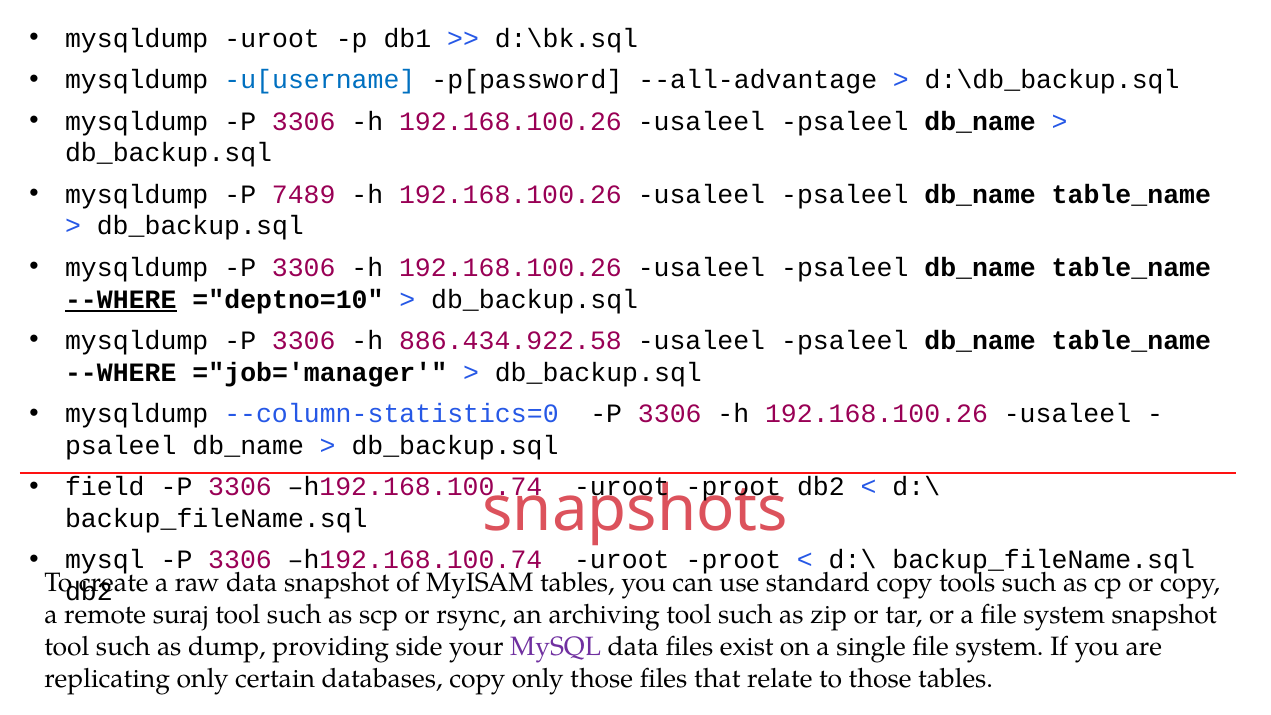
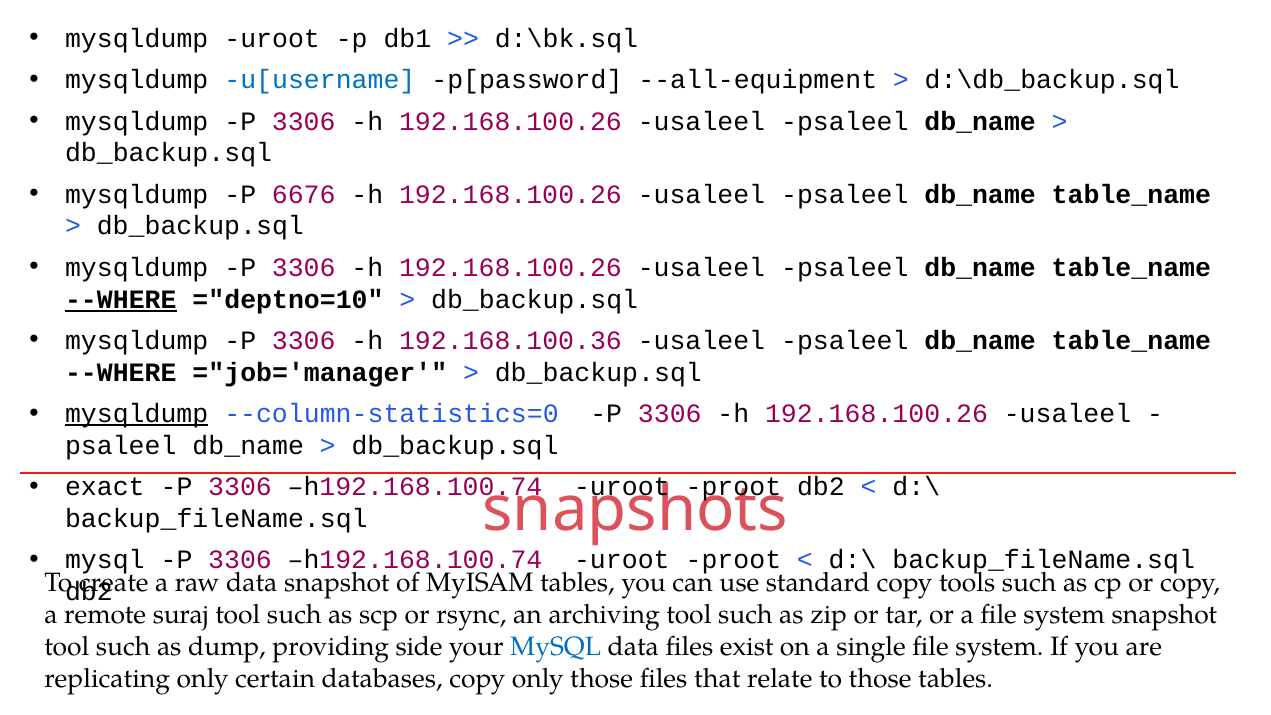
--all-advantage: --all-advantage -> --all-equipment (758, 80)
7489: 7489 -> 6676 (304, 194)
886.434.922.58: 886.434.922.58 -> 192.168.100.36 (510, 341)
mysqldump underline: none -> present (137, 414)
field: field -> exact (105, 487)
MySQL colour: purple -> blue (556, 647)
